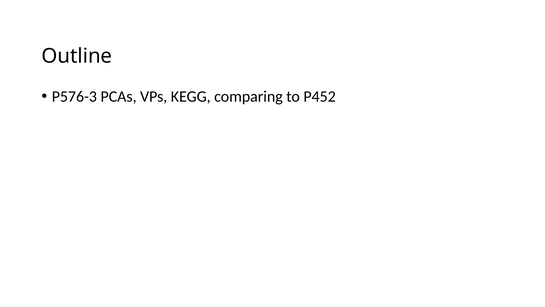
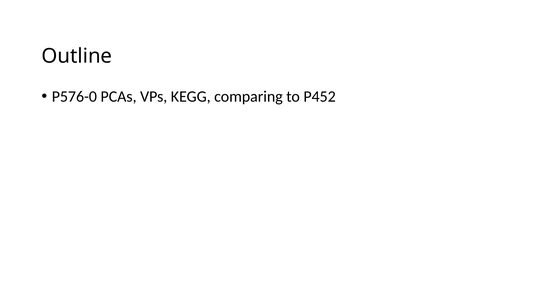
P576-3: P576-3 -> P576-0 (74, 96)
